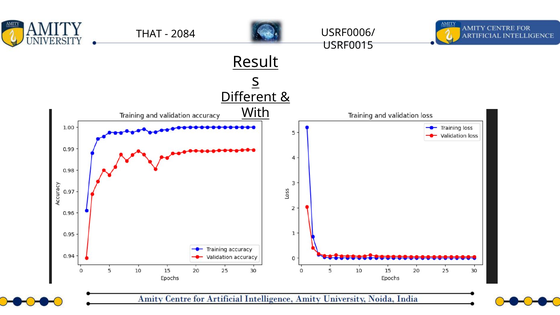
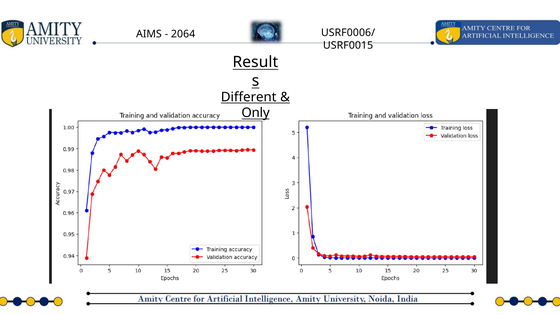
THAT: THAT -> AIMS (149, 34)
2084: 2084 -> 2064 (183, 34)
With: With -> Only (256, 113)
